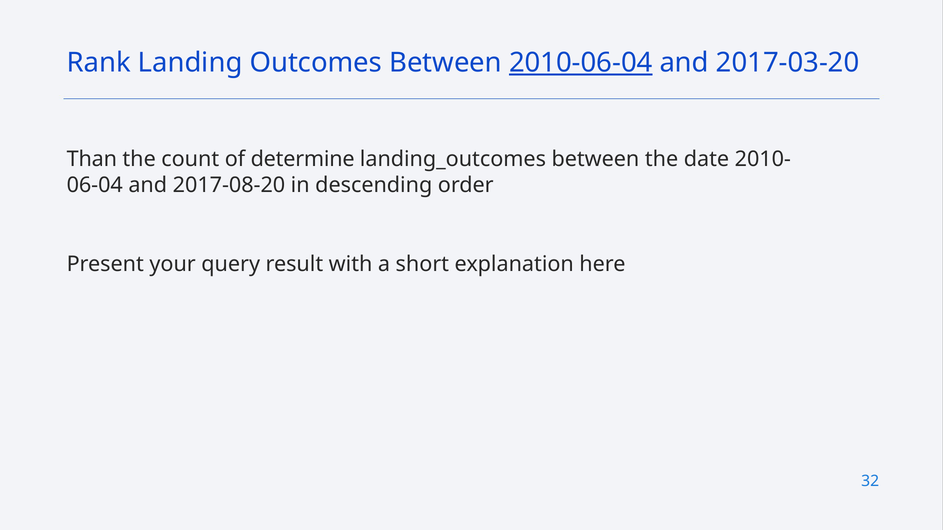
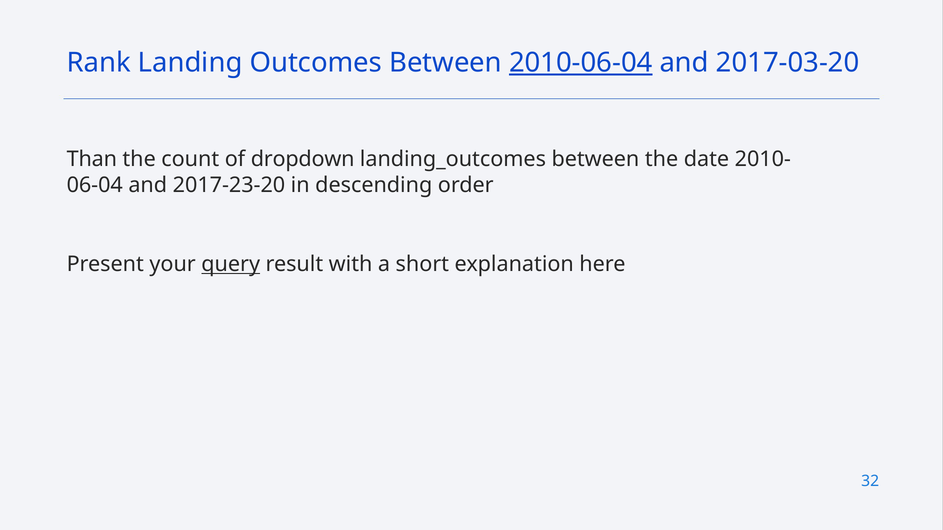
determine: determine -> dropdown (303, 159)
2017-08-20: 2017-08-20 -> 2017-23-20 (229, 185)
query underline: none -> present (231, 264)
